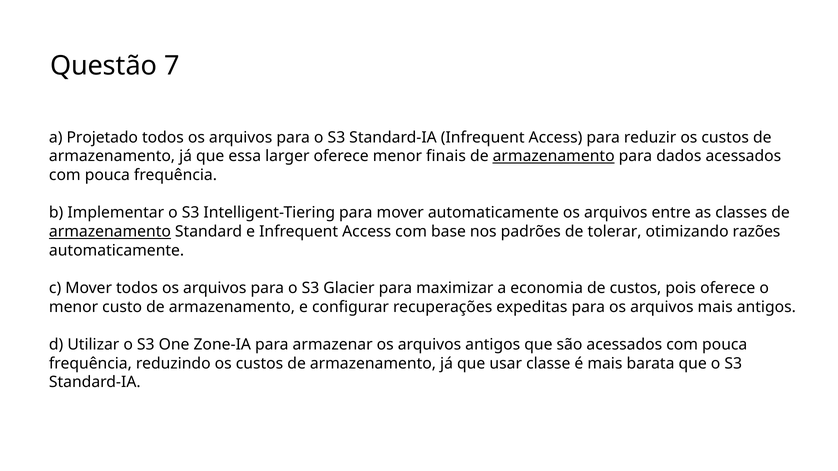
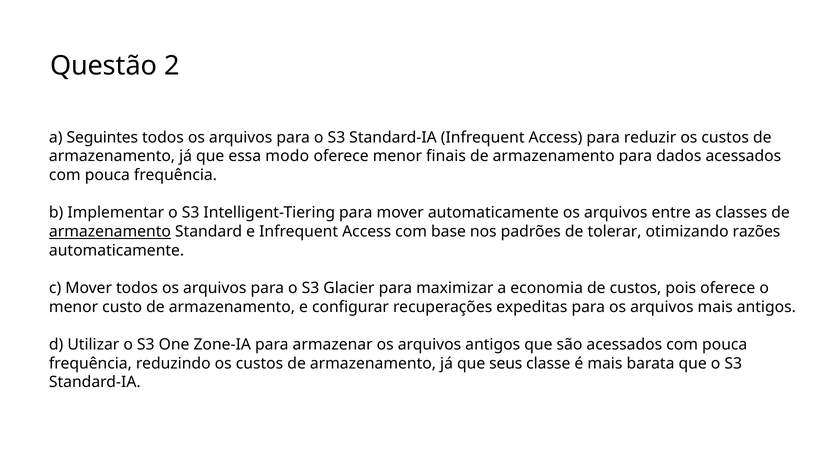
7: 7 -> 2 (172, 66)
Projetado: Projetado -> Seguintes (102, 137)
larger: larger -> modo (287, 156)
armazenamento underline: present -> none (554, 156)
usar: usar -> seus (506, 364)
